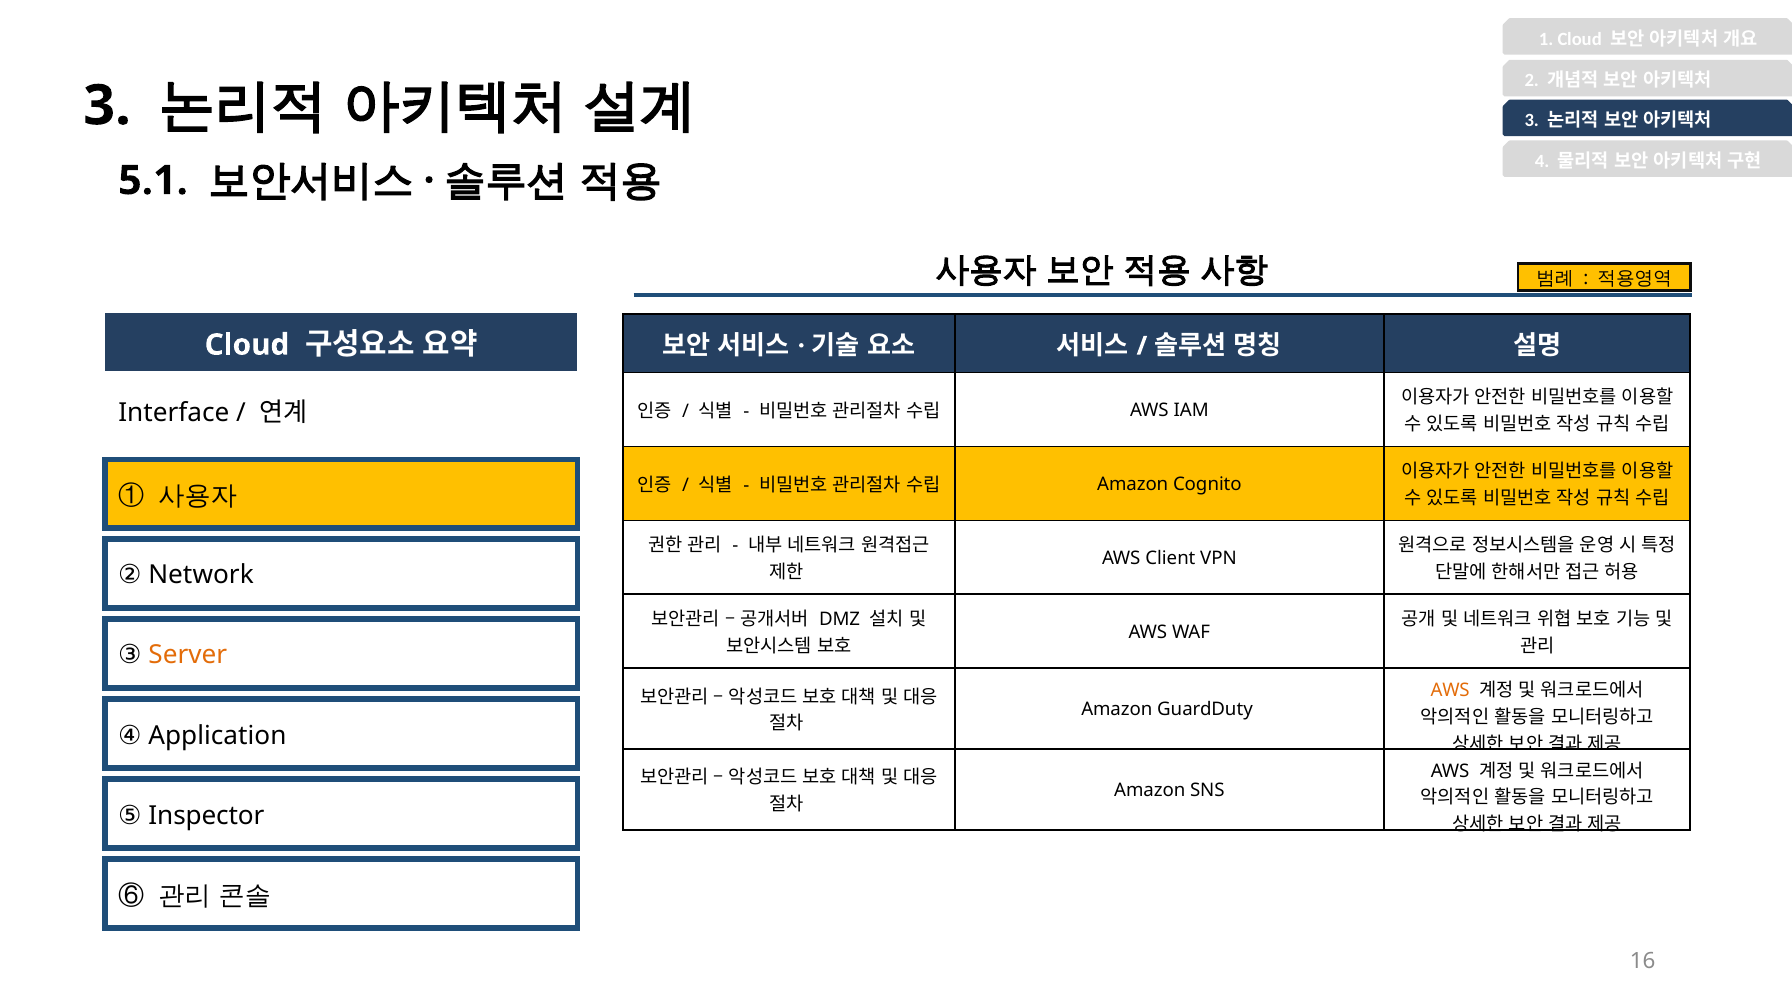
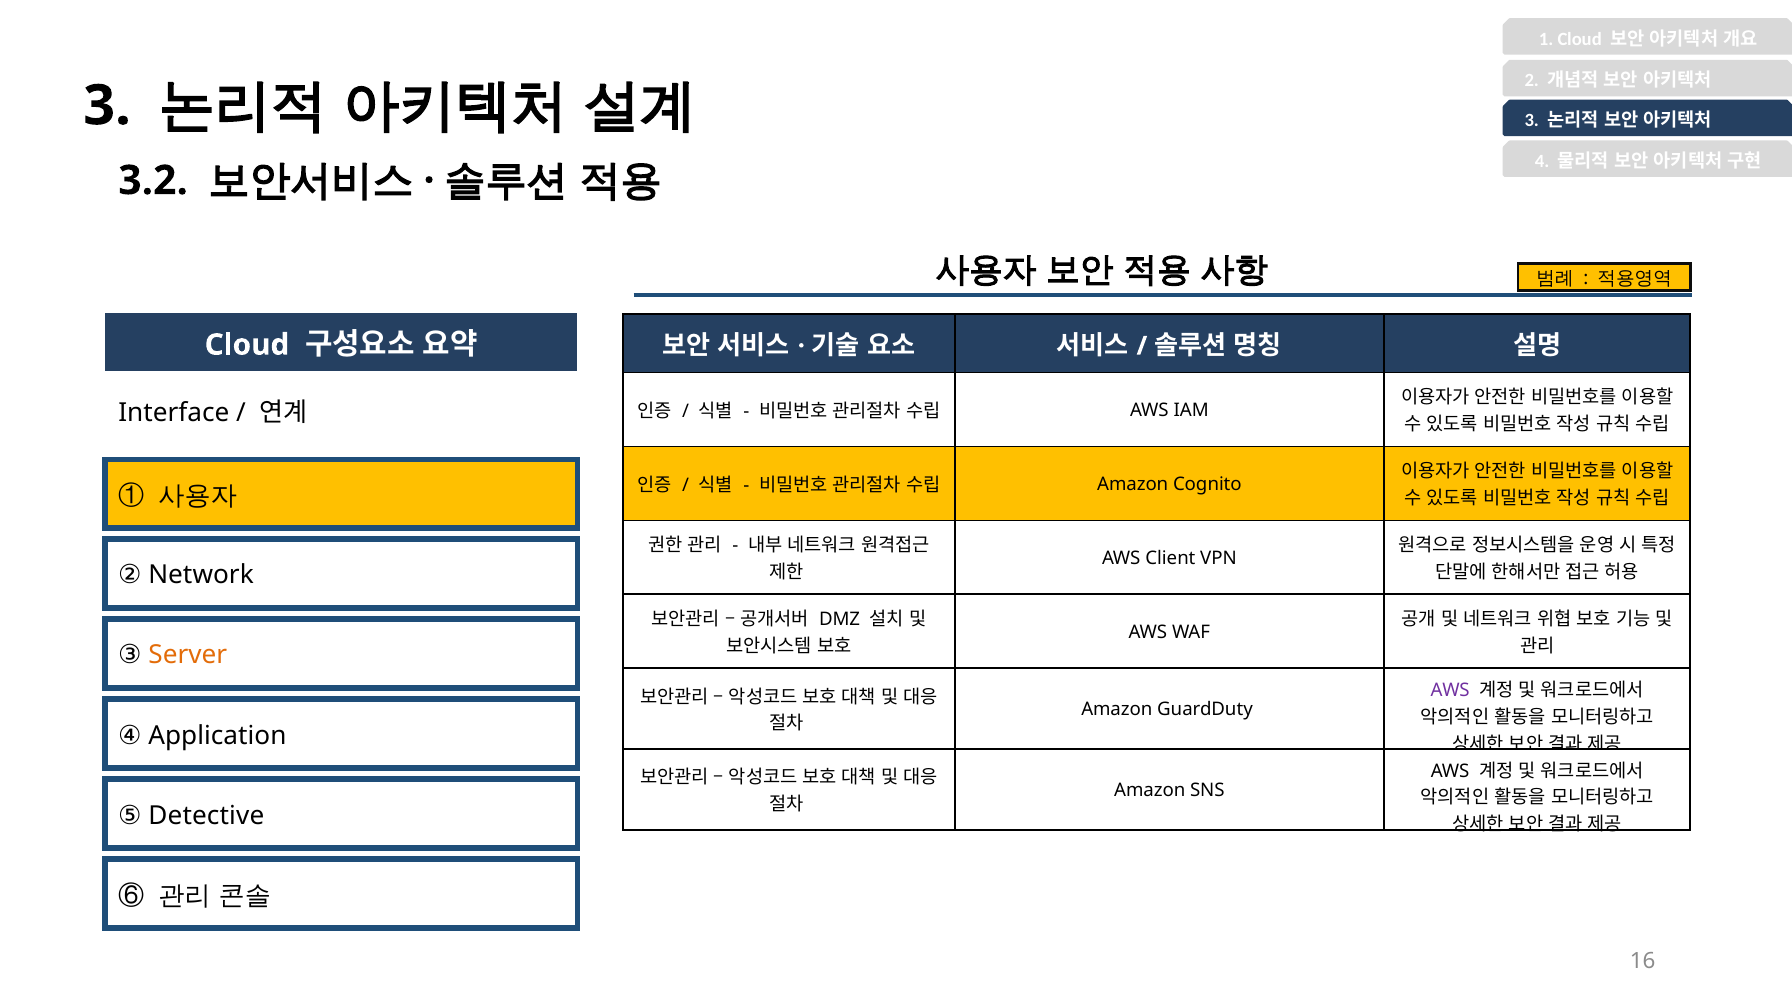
5.1: 5.1 -> 3.2 (153, 181)
AWS colour: orange -> purple (1450, 690)
Inspector: Inspector -> Detective (206, 815)
